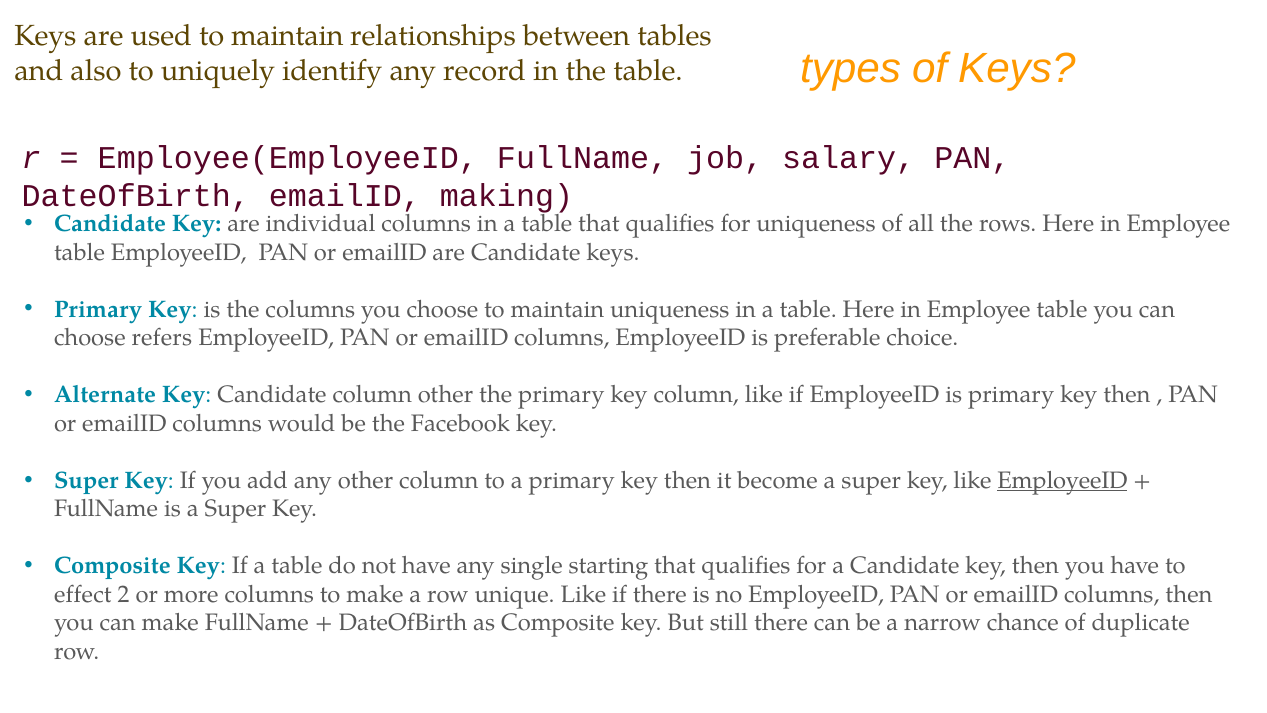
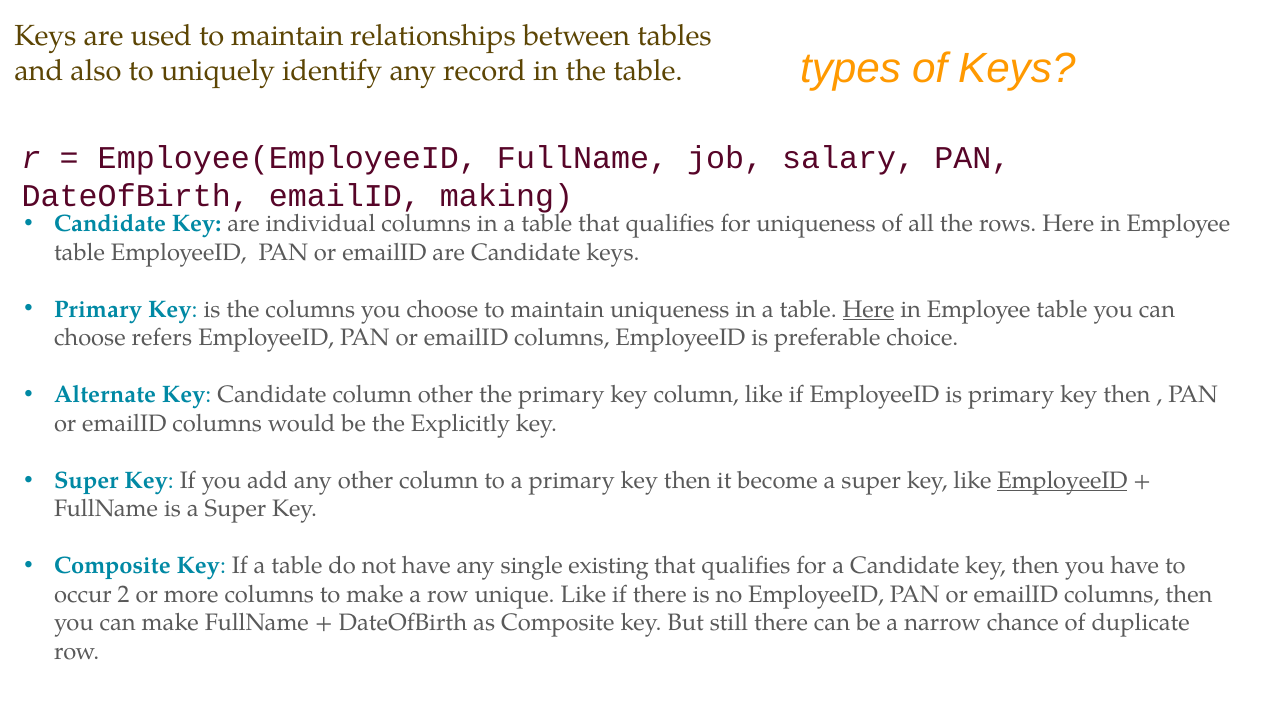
Here underline: none -> present (869, 309)
Facebook: Facebook -> Explicitly (461, 423)
starting: starting -> existing (609, 566)
effect: effect -> occur (83, 594)
